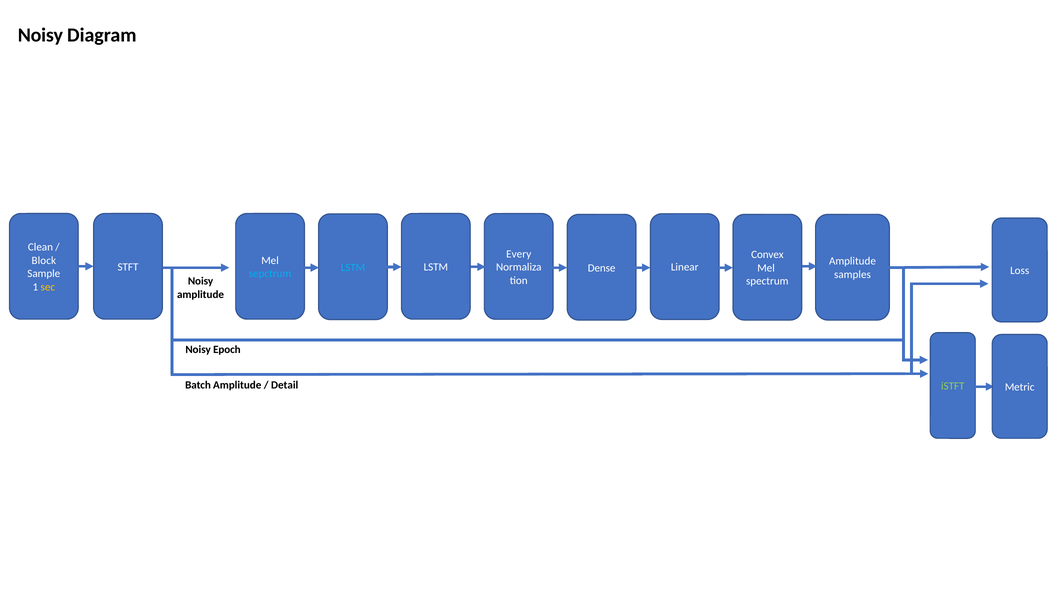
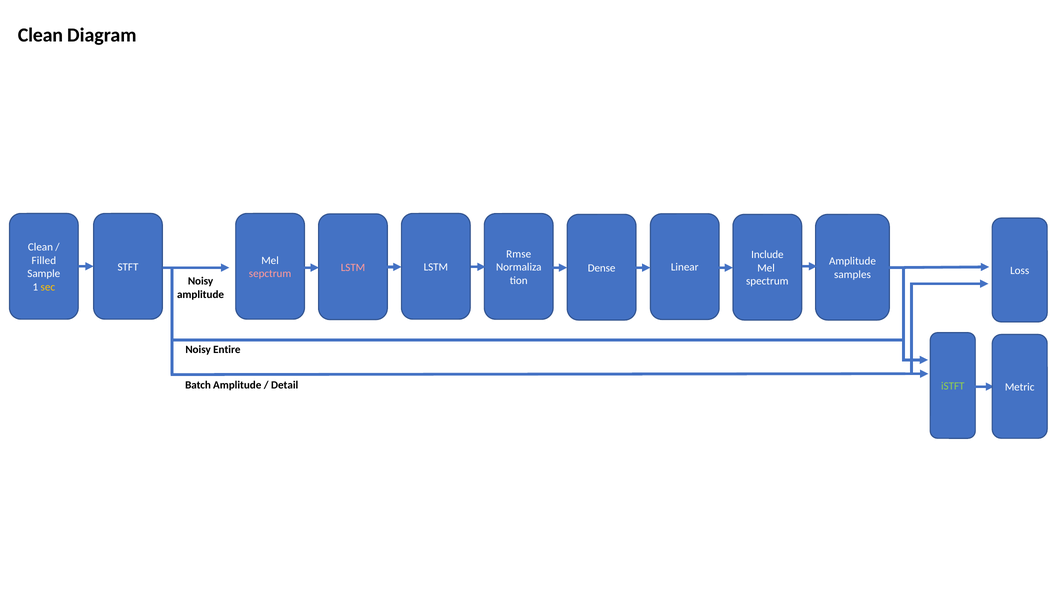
Noisy: Noisy -> Clean (40, 35)
Every: Every -> Rmse (519, 254)
Convex: Convex -> Include (767, 255)
Block: Block -> Filled (44, 261)
LSTM colour: light blue -> pink (353, 268)
sepctrum colour: light blue -> pink (270, 274)
Epoch: Epoch -> Entire (227, 350)
